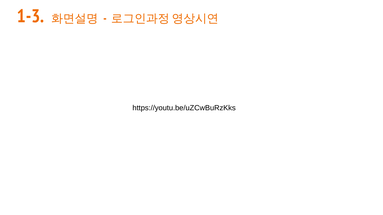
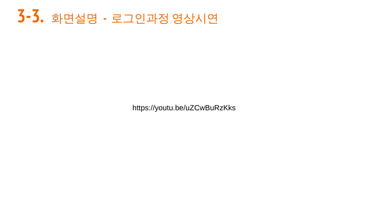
1-3: 1-3 -> 3-3 (31, 16)
